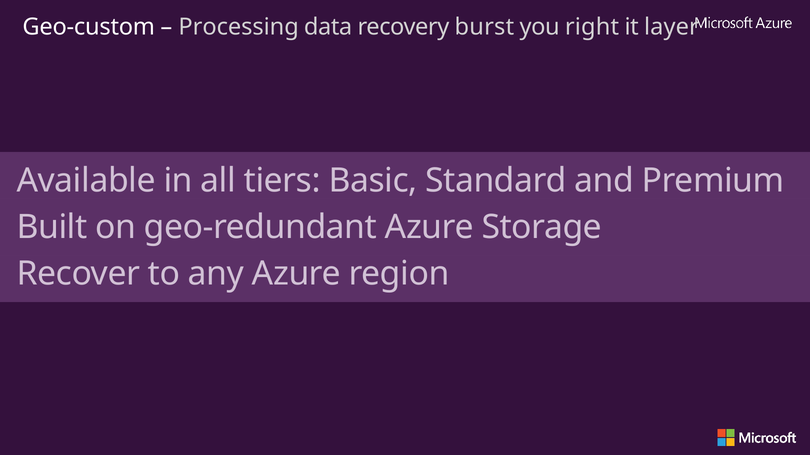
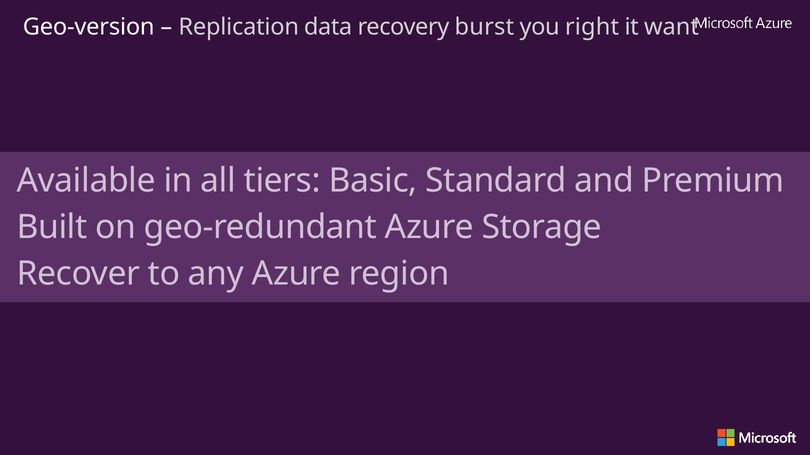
Geo-custom: Geo-custom -> Geo-version (89, 27)
Processing: Processing -> Replication (239, 27)
layer: layer -> want (671, 27)
